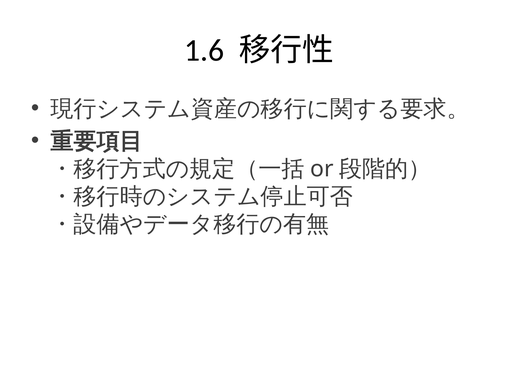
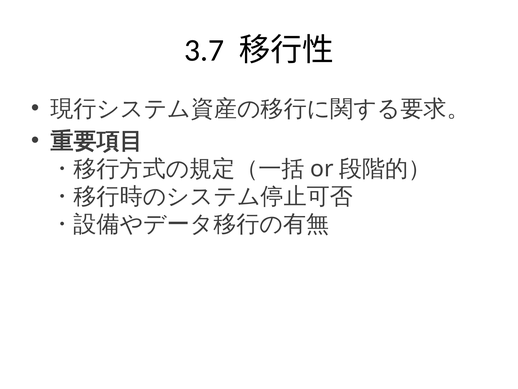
1.6: 1.6 -> 3.7 (204, 50)
